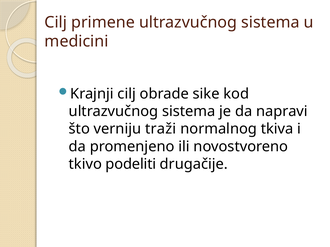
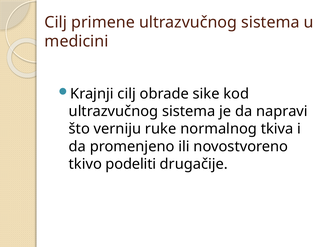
traži: traži -> ruke (161, 129)
